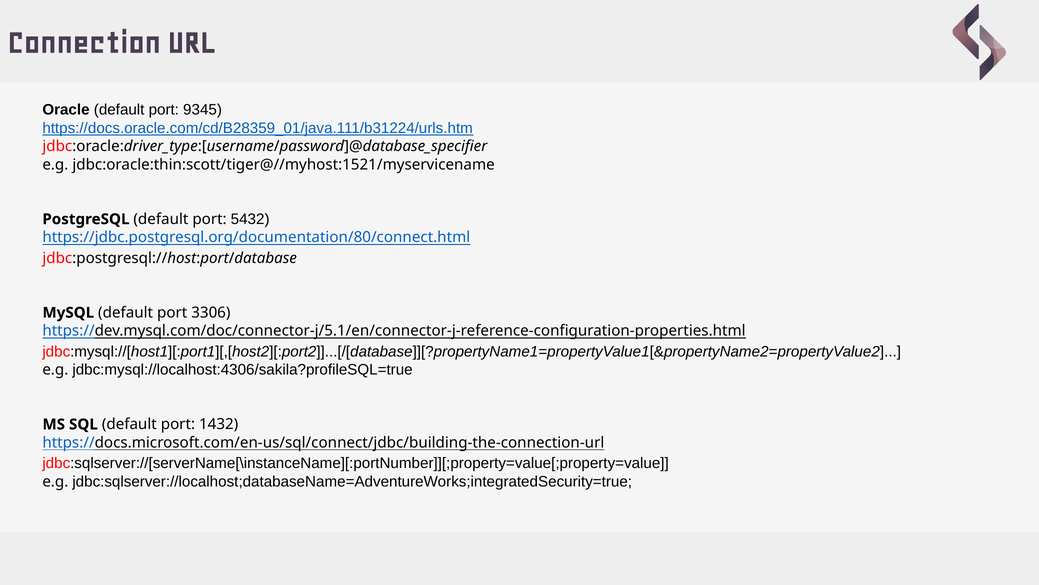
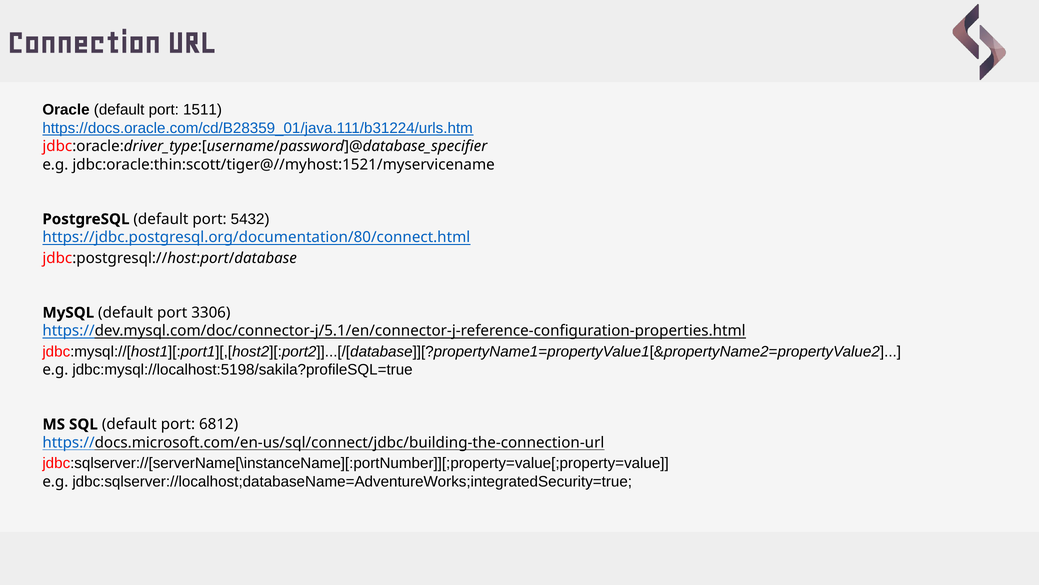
9345: 9345 -> 1511 (203, 110)
jdbc:mysql://localhost:4306/sakila?profileSQL=true: jdbc:mysql://localhost:4306/sakila?profileSQL=true -> jdbc:mysql://localhost:5198/sakila?profileSQL=true (243, 369)
1432: 1432 -> 6812 (219, 424)
